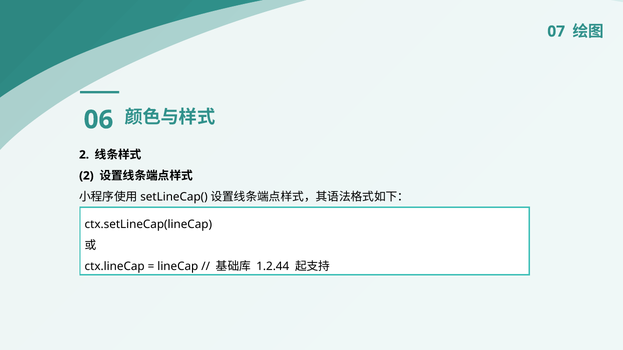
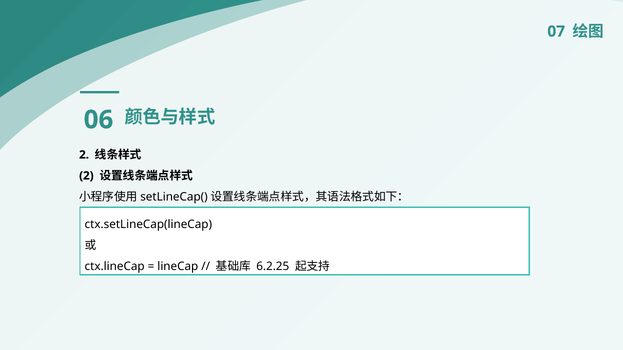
1.2.44: 1.2.44 -> 6.2.25 (273, 267)
